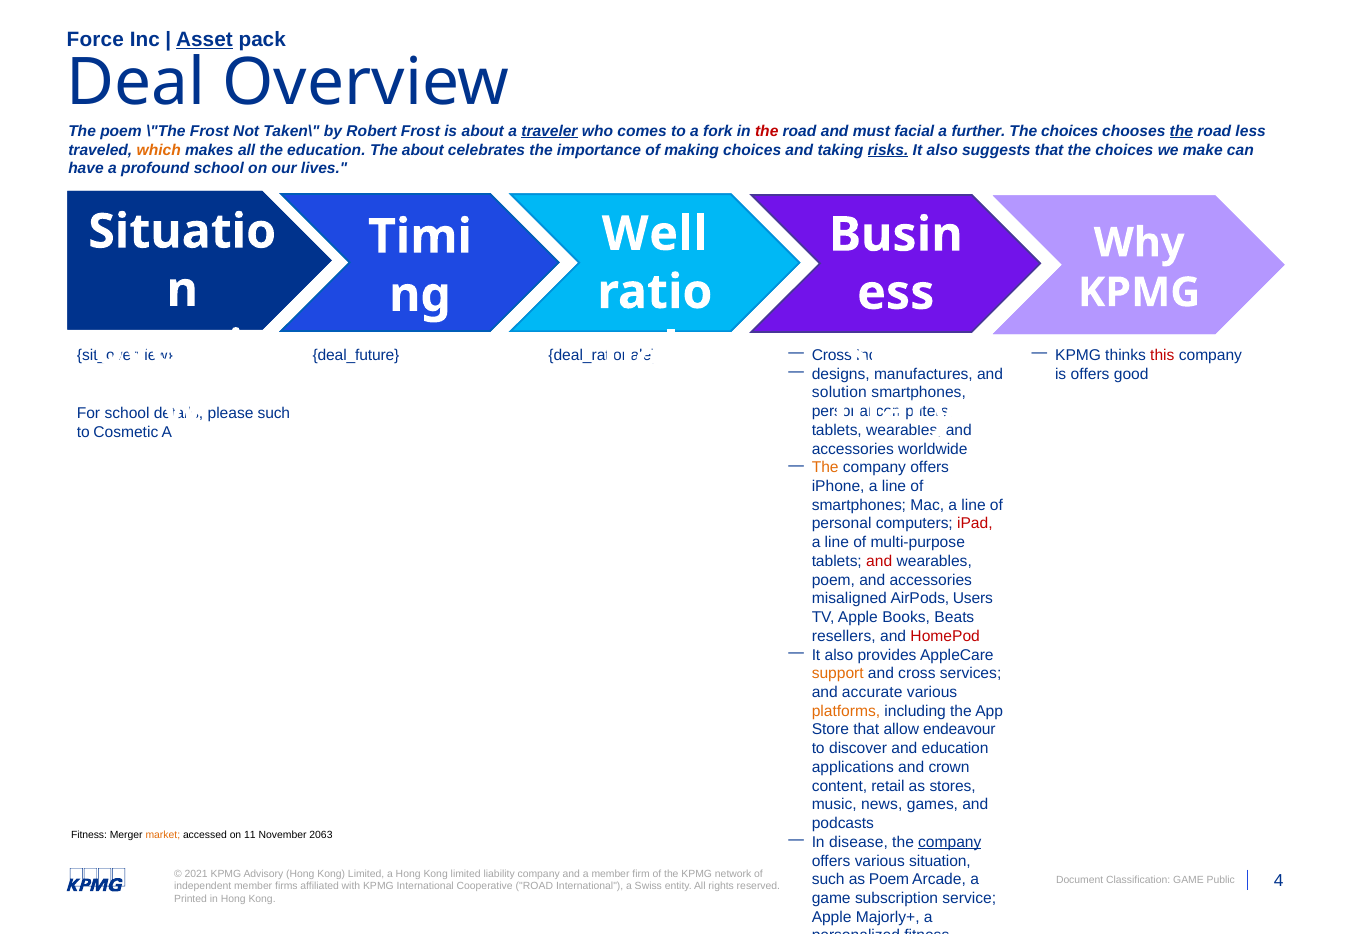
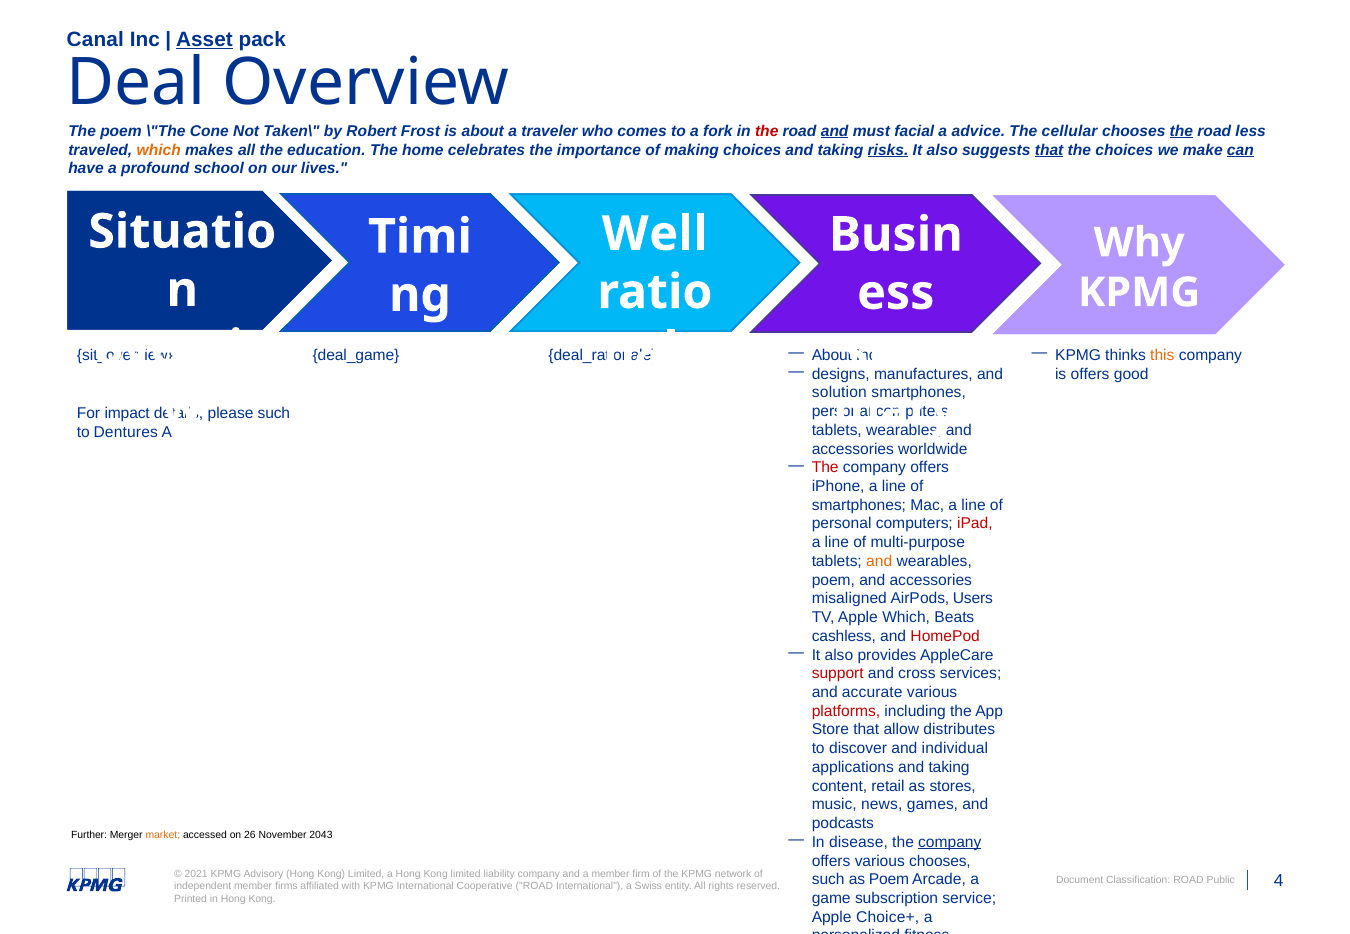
Force: Force -> Canal (95, 40)
Frost: Frost -> Cone (209, 131)
traveler underline: present -> none (549, 131)
and underline: none -> present (835, 131)
further: further -> advice (978, 131)
choices: choices -> cellular (1070, 131)
The about: about -> home (423, 150)
that underline: none -> present (1049, 150)
can underline: none -> present (1240, 150)
this colour: red -> orange (1162, 355)
deal_future: deal_future -> deal_game (356, 355)
Cross: Cross -> About (832, 355)
For school: school -> impact (127, 414)
Cosmetic: Cosmetic -> Dentures (126, 432)
The colour: orange -> red (825, 468)
and colour: red -> orange (879, 562)
Apple Books: Books -> Which (906, 618)
resellers: resellers -> cashless (844, 637)
support colour: orange -> red (838, 674)
platforms colour: orange -> red (846, 712)
allow endeavour: endeavour -> distributes (959, 730)
and education: education -> individual (955, 749)
applications and crown: crown -> taking (949, 768)
Fitness: Fitness -> Further (89, 835)
11: 11 -> 26 (250, 835)
2063: 2063 -> 2043 (321, 835)
various situation: situation -> chooses (940, 861)
GAME: GAME -> ROAD (1188, 881)
Majorly+: Majorly+ -> Choice+ (888, 918)
